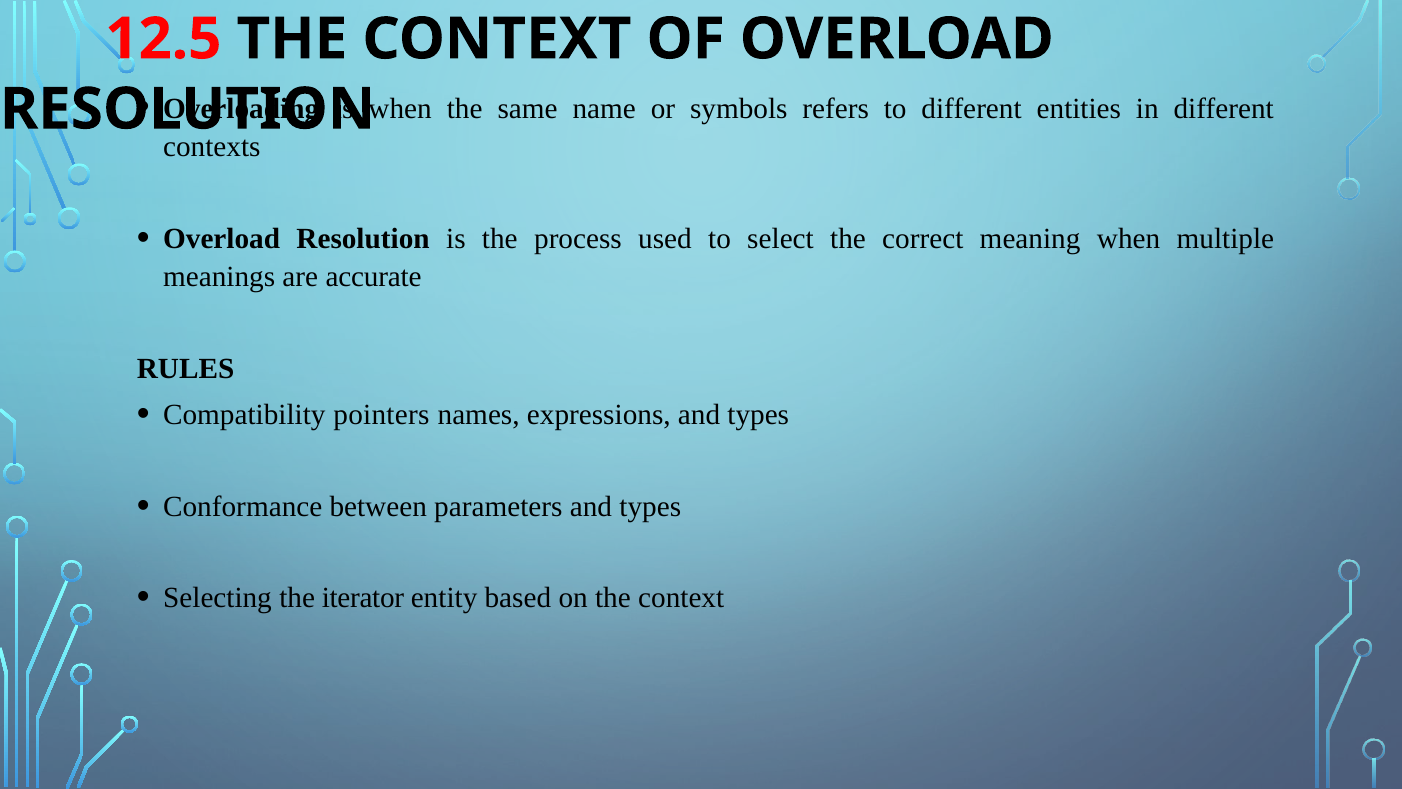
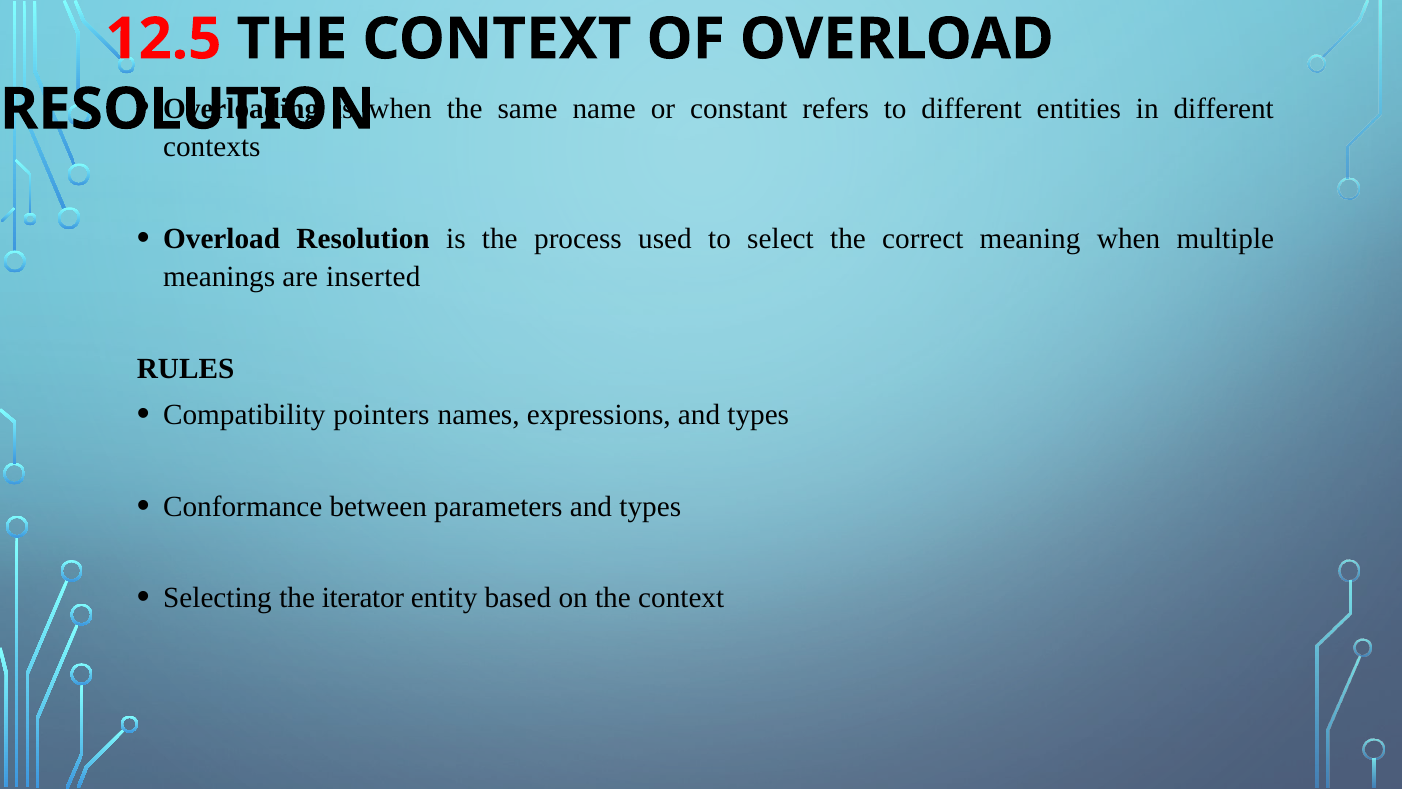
symbols: symbols -> constant (739, 108)
accurate: accurate -> inserted (373, 277)
